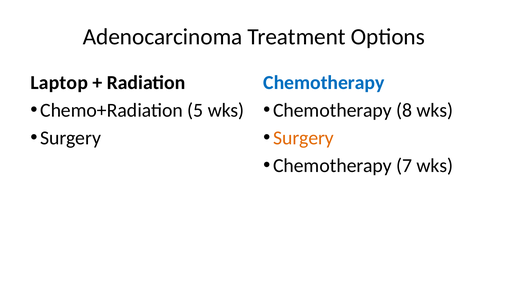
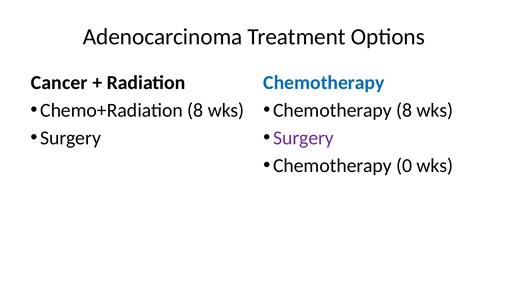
Laptop: Laptop -> Cancer (59, 82)
Chemo+Radiation 5: 5 -> 8 (195, 110)
Surgery colour: orange -> purple (303, 138)
7: 7 -> 0 (404, 165)
